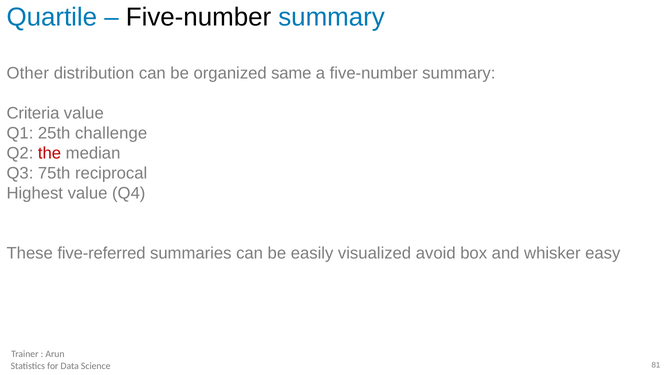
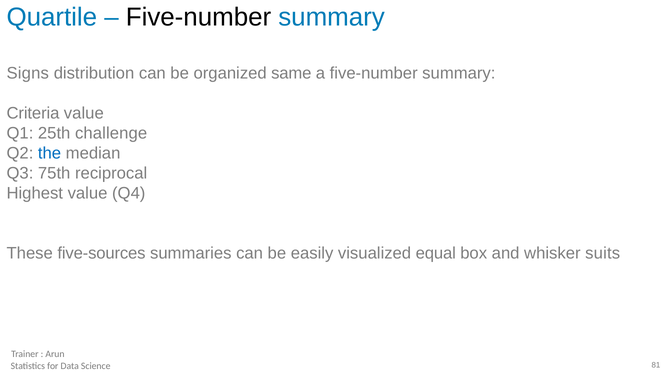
Other: Other -> Signs (28, 73)
the colour: red -> blue (50, 154)
five-referred: five-referred -> five-sources (102, 254)
avoid: avoid -> equal (436, 254)
easy: easy -> suits (603, 254)
